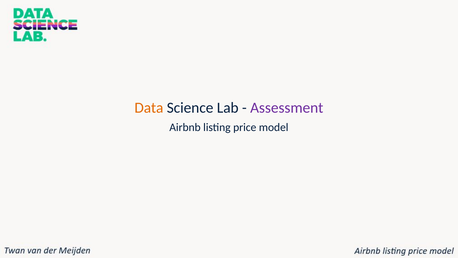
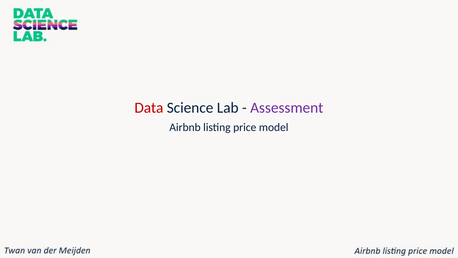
Data colour: orange -> red (149, 108)
